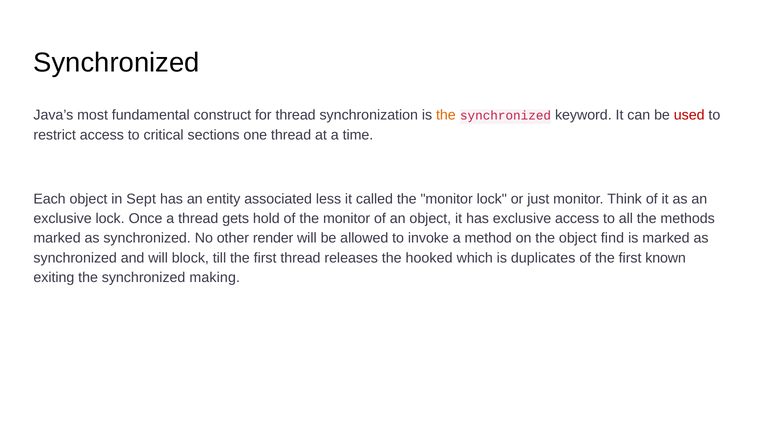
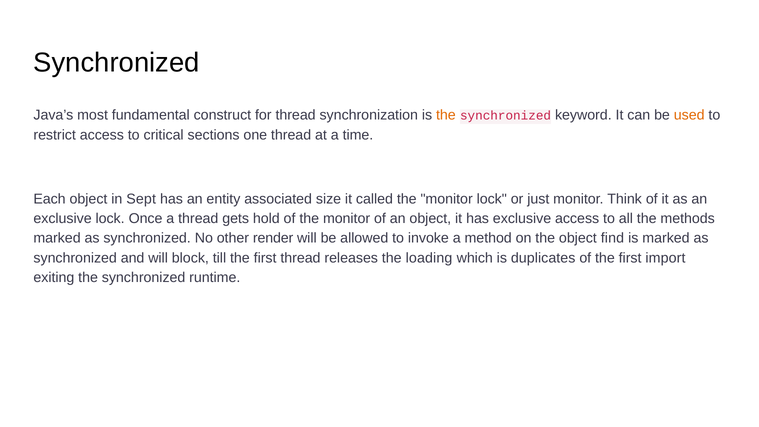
used colour: red -> orange (689, 115)
less: less -> size (329, 199)
hooked: hooked -> loading (429, 258)
known: known -> import (666, 258)
making: making -> runtime (215, 277)
